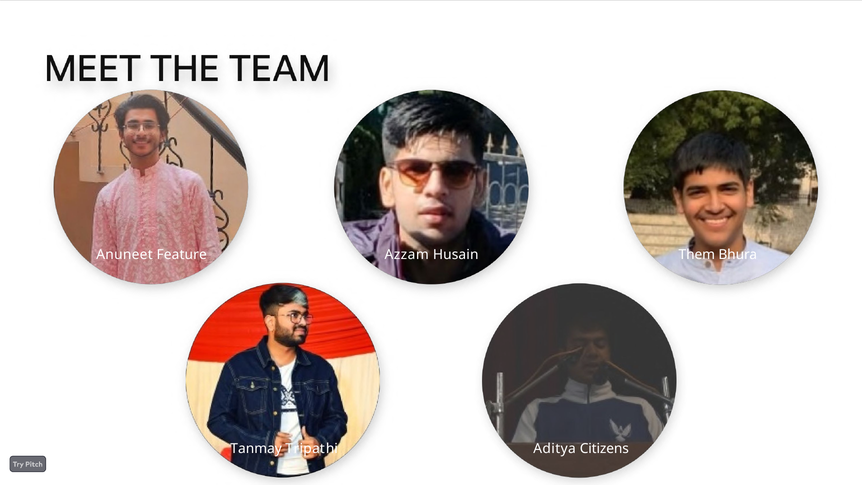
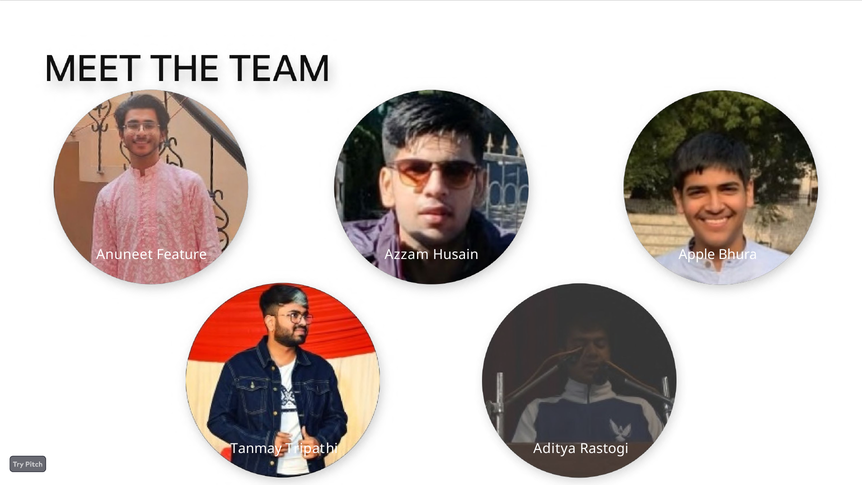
Them: Them -> Apple (697, 255)
Citizens: Citizens -> Rastogi (604, 448)
